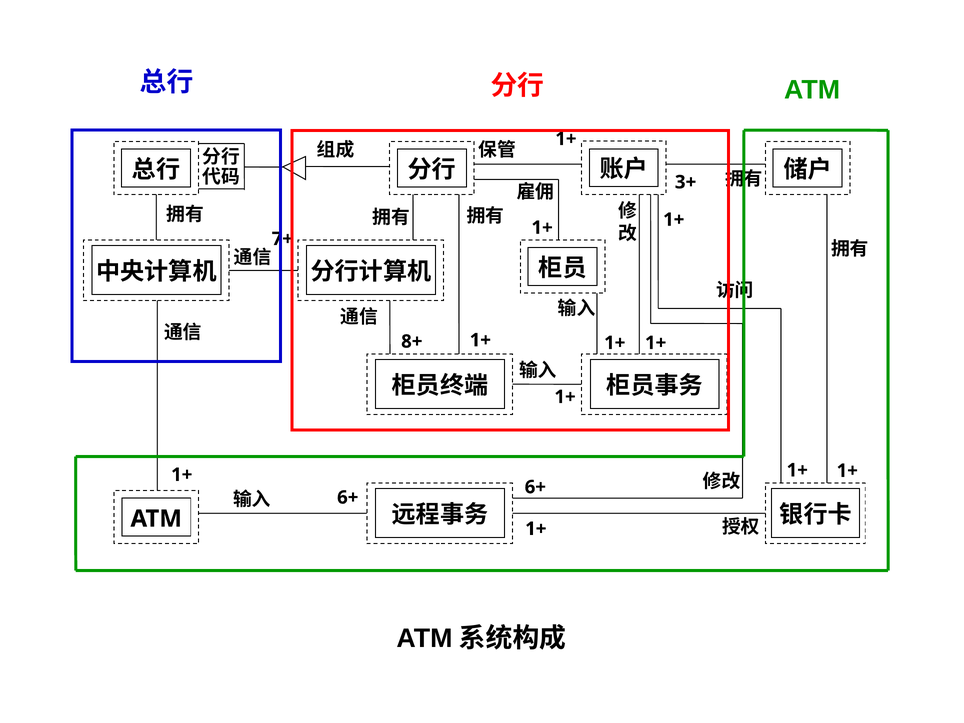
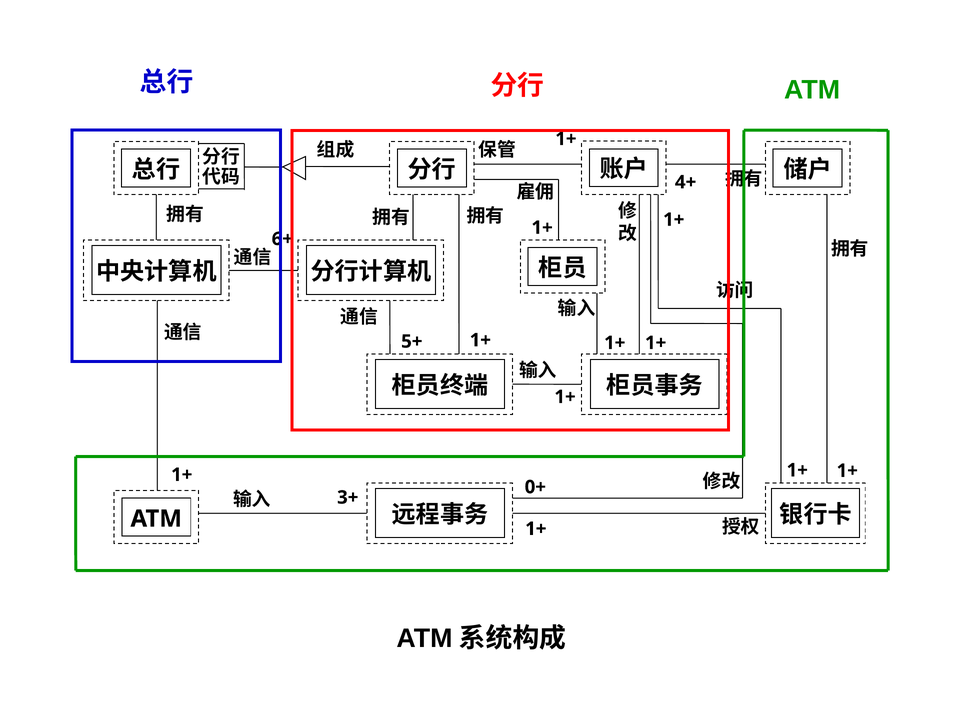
3+: 3+ -> 4+ (686, 182)
7+: 7+ -> 6+ (282, 239)
8+: 8+ -> 5+ (412, 341)
6+: 6+ -> 0+ (535, 487)
6+: 6+ -> 3+ (348, 497)
